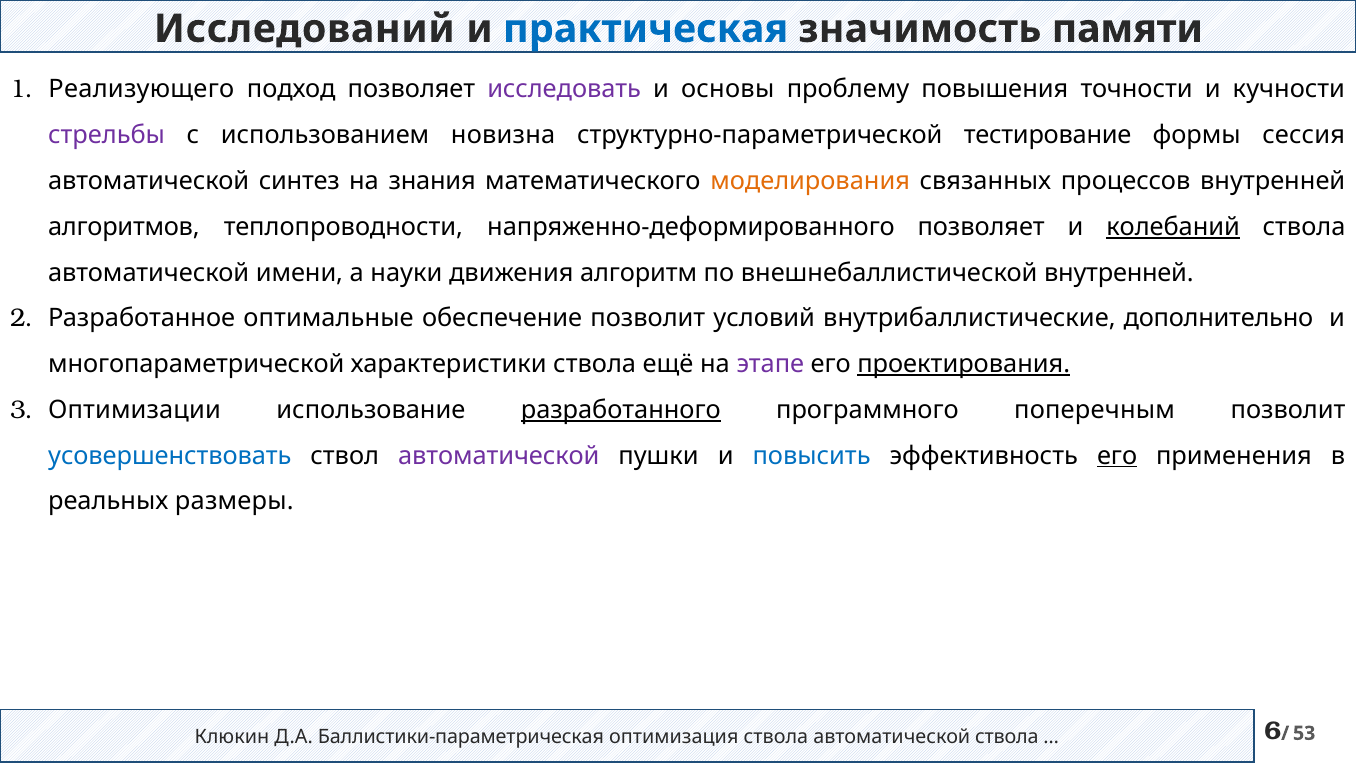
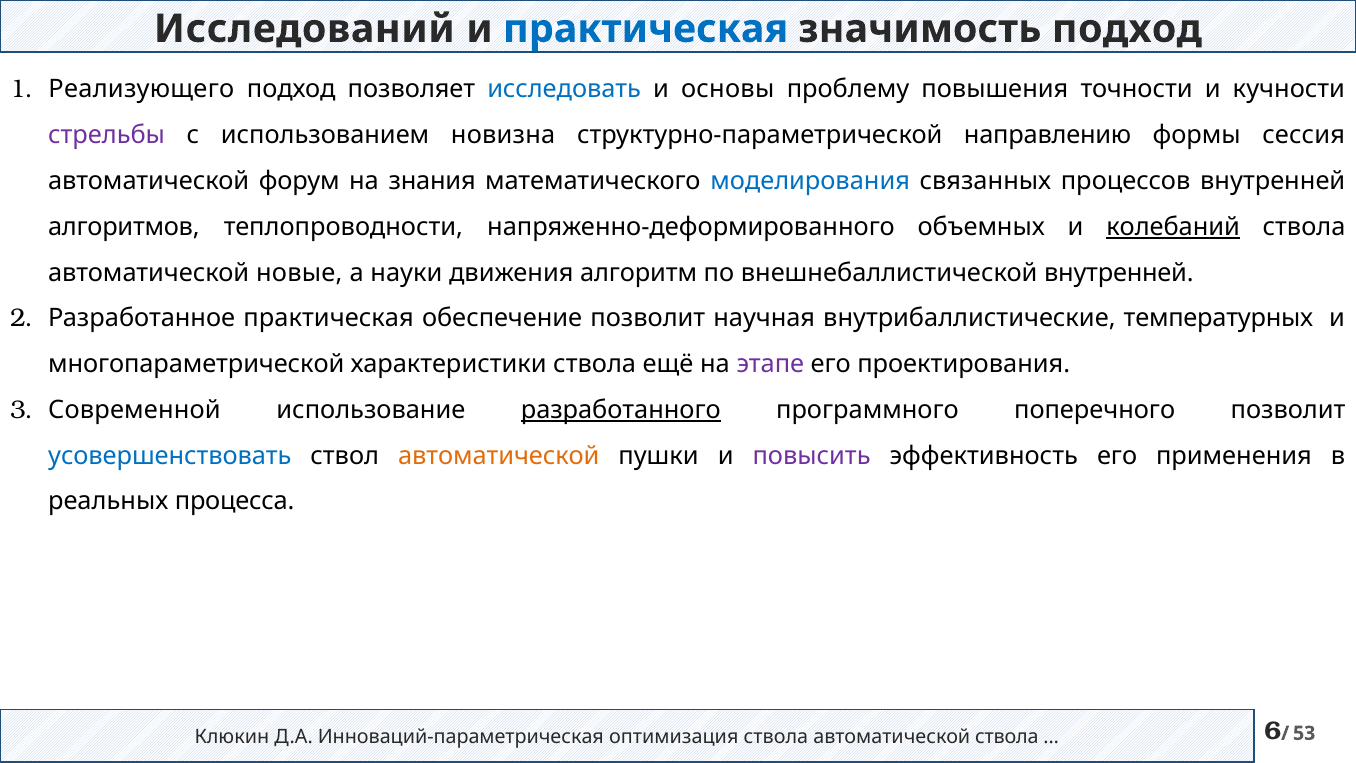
значимость памяти: памяти -> подход (1127, 29)
исследовать colour: purple -> blue (564, 90)
тестирование: тестирование -> направлению (1048, 135)
синтез: синтез -> форум (299, 181)
моделирования colour: orange -> blue (810, 181)
напряженно-деформированного позволяет: позволяет -> объемных (981, 227)
имени: имени -> новые (299, 273)
Разработанное оптимальные: оптимальные -> практическая (329, 318)
условий: условий -> научная (764, 318)
дополнительно: дополнительно -> температурных (1218, 318)
проектирования underline: present -> none (964, 364)
Оптимизации: Оптимизации -> Современной (134, 410)
поперечным: поперечным -> поперечного (1095, 410)
автоматической colour: purple -> orange (499, 456)
повысить colour: blue -> purple (812, 456)
его underline: present -> none (1117, 456)
размеры: размеры -> процесса (235, 501)
Баллистики-параметрическая: Баллистики-параметрическая -> Инноваций-параметрическая (461, 737)
